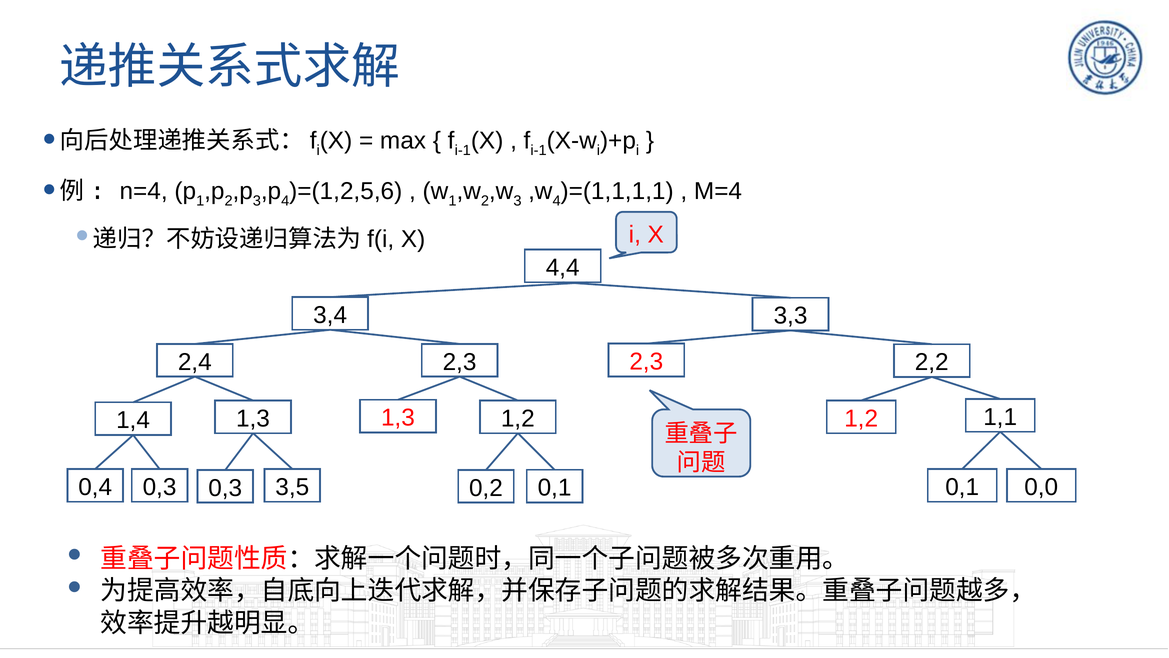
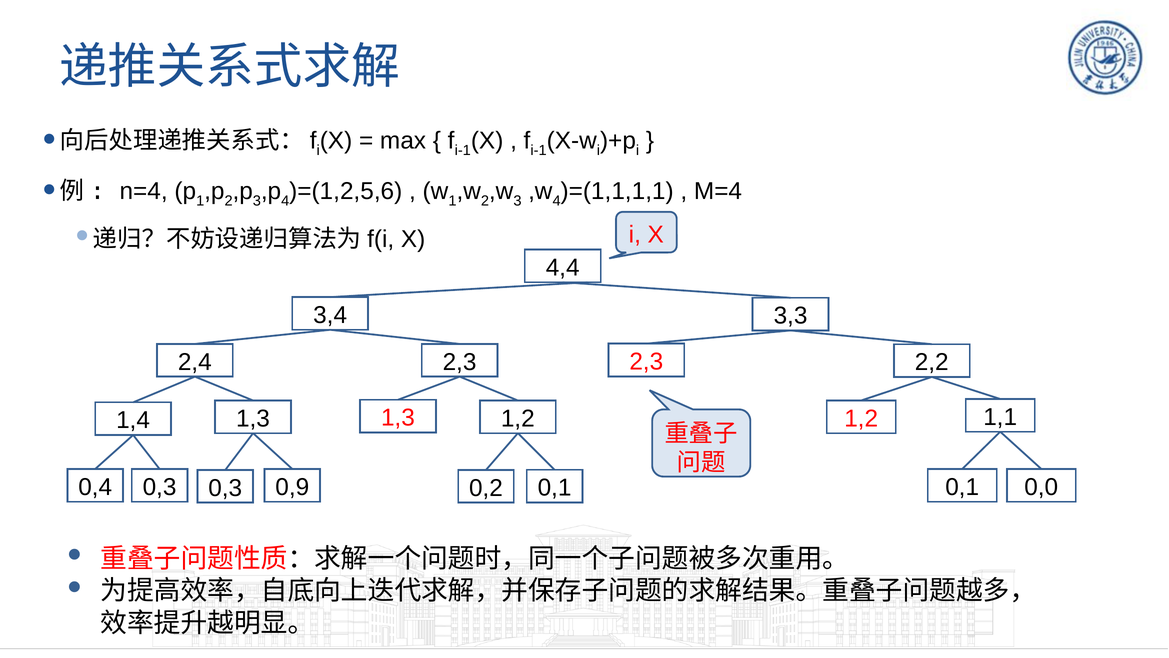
3,5: 3,5 -> 0,9 (292, 487)
